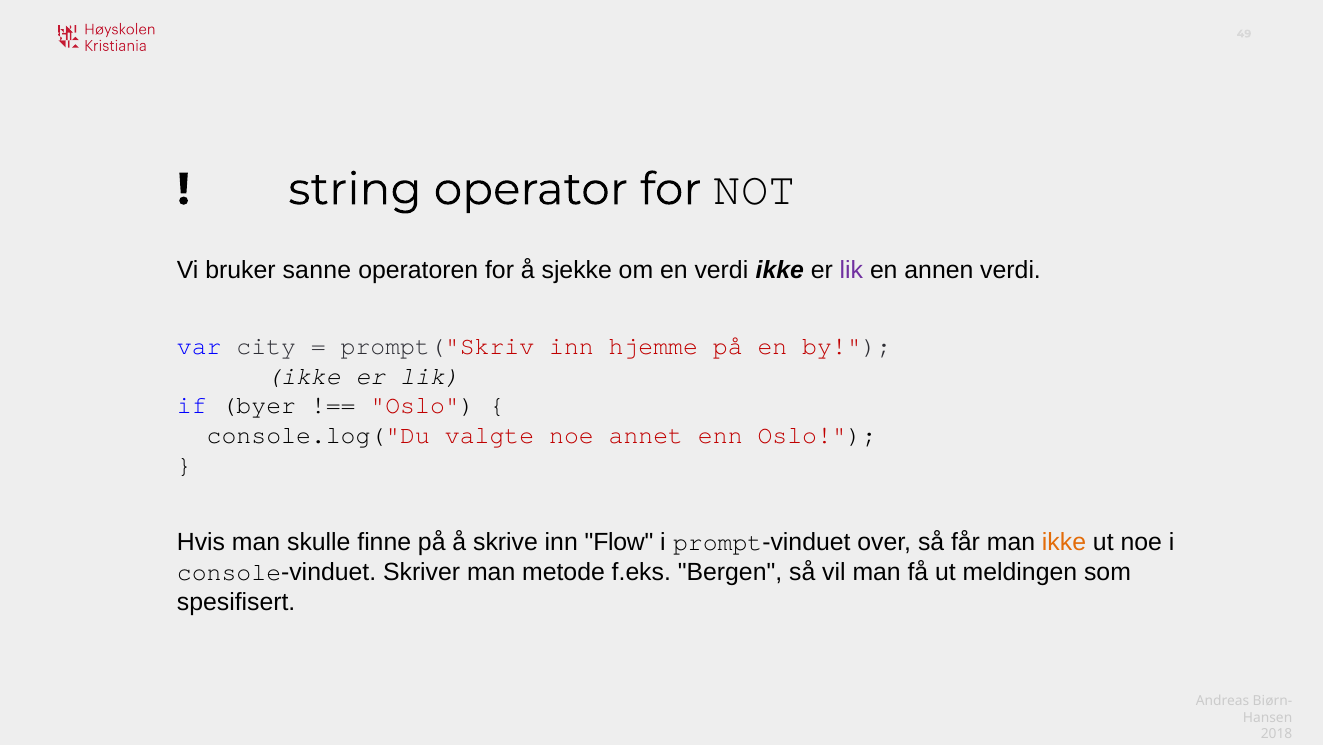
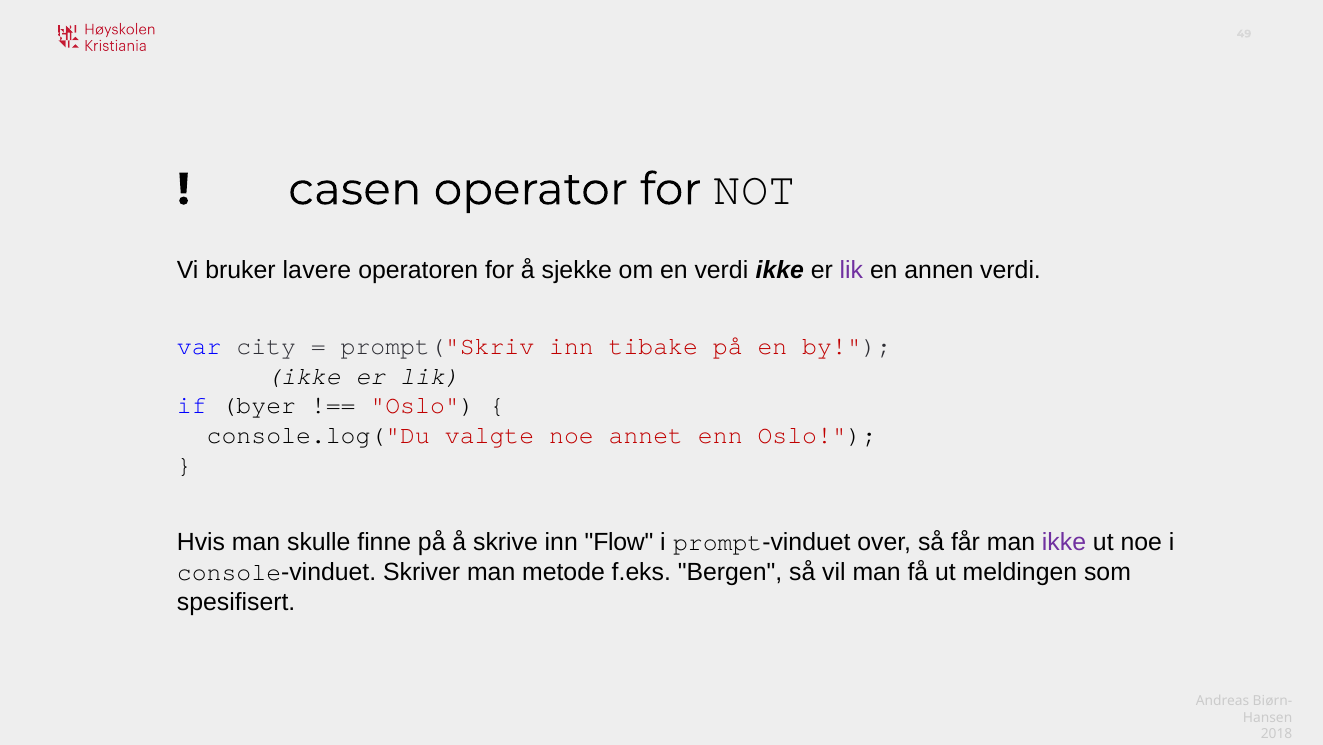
string: string -> casen (355, 189)
sanne: sanne -> lavere (317, 270)
hjemme: hjemme -> tibake (653, 346)
ikke colour: orange -> purple (1064, 542)
